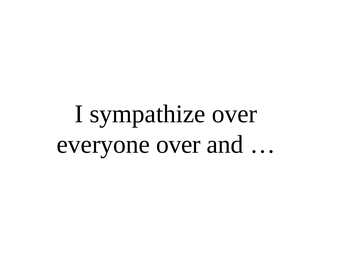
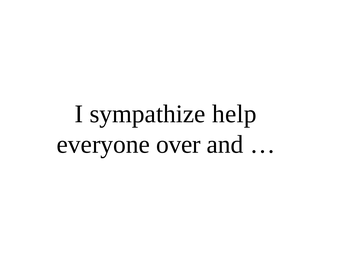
sympathize over: over -> help (234, 114)
